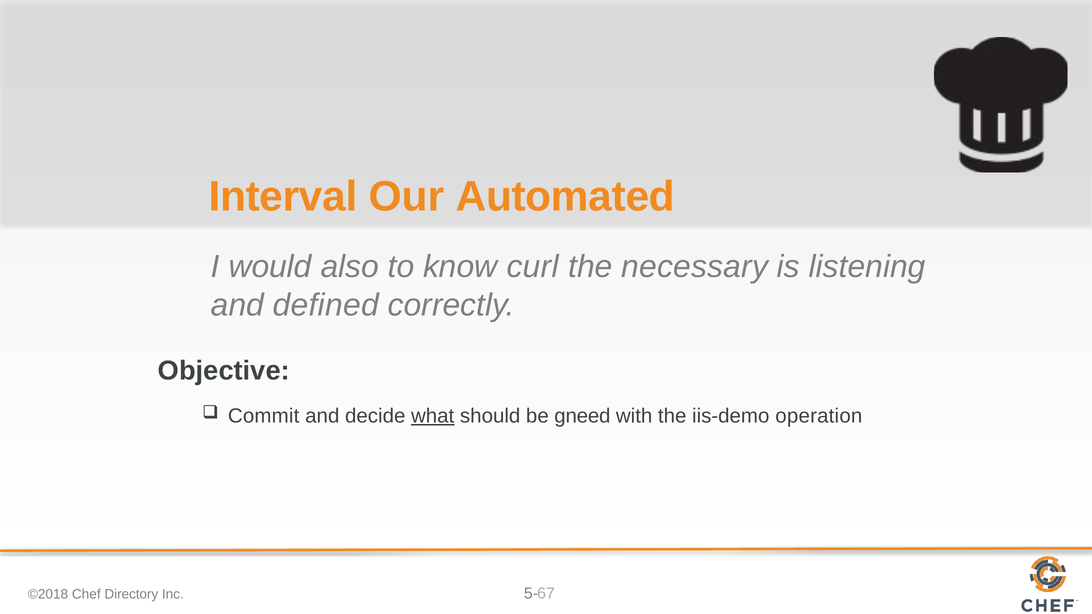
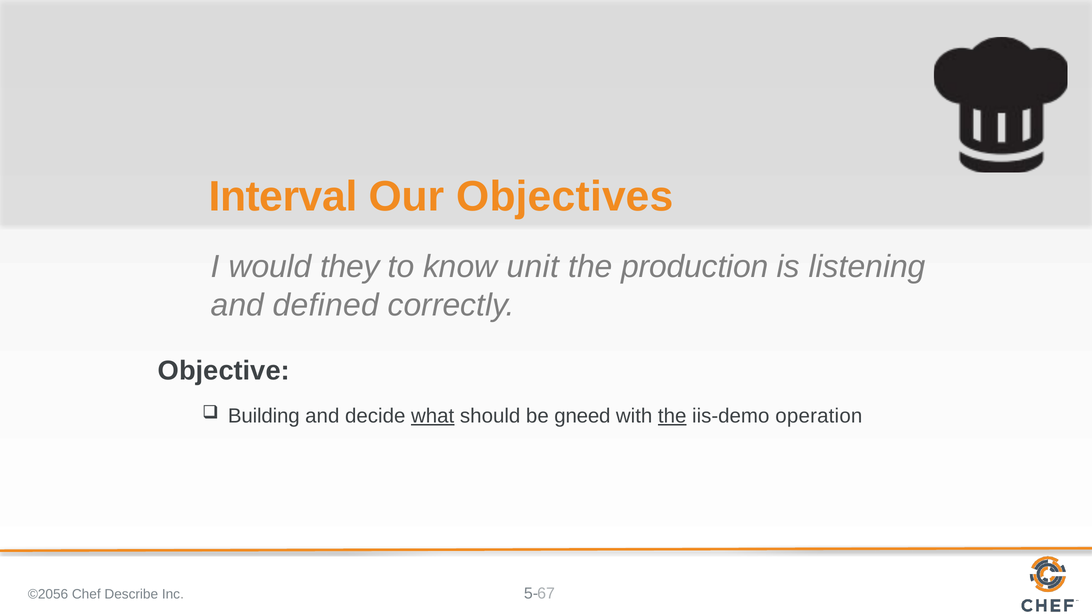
Automated: Automated -> Objectives (565, 197)
also: also -> they (350, 267)
curl: curl -> unit (533, 267)
necessary: necessary -> production (695, 267)
Commit: Commit -> Building (264, 416)
the underline: none -> present (672, 416)
©2018: ©2018 -> ©2056 (48, 594)
Directory: Directory -> Describe (131, 594)
